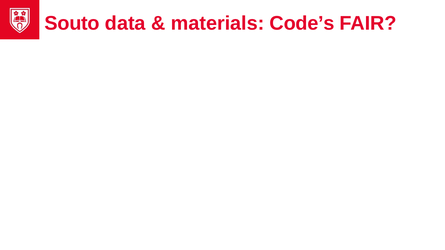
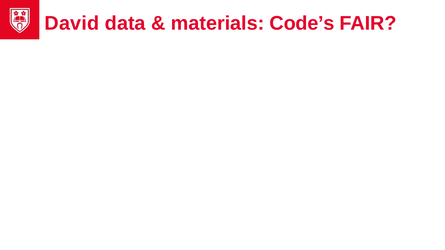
Souto: Souto -> David (72, 23)
